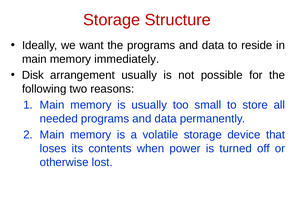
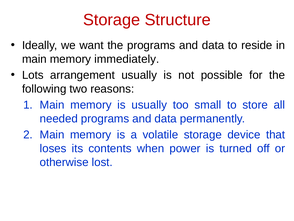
Disk: Disk -> Lots (33, 75)
